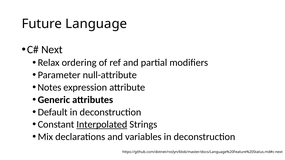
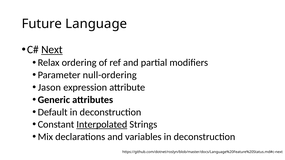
Next underline: none -> present (52, 50)
null-attribute: null-attribute -> null-ordering (110, 75)
Notes: Notes -> Jason (49, 88)
